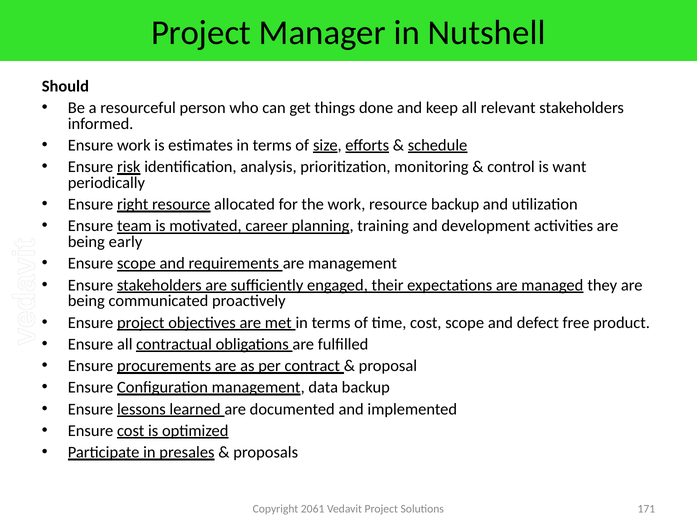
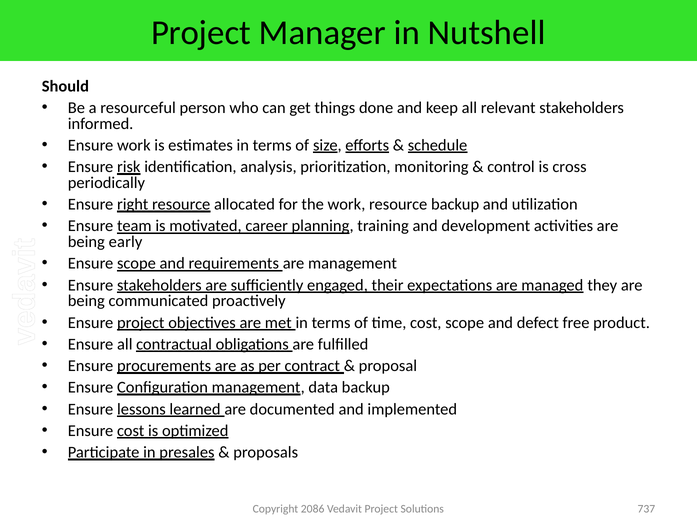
want: want -> cross (570, 167)
2061: 2061 -> 2086 (313, 509)
171: 171 -> 737 (646, 509)
